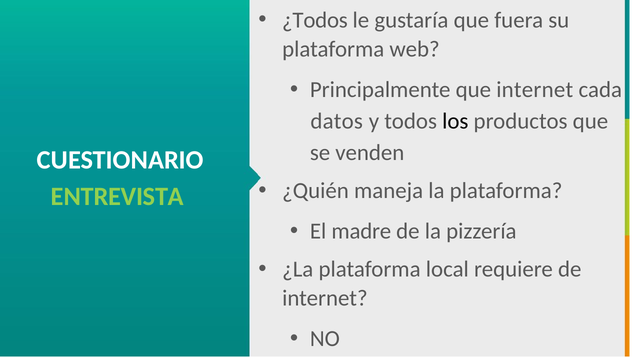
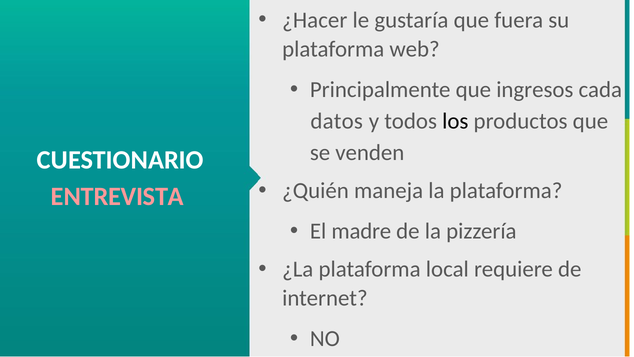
¿Todos: ¿Todos -> ¿Hacer (315, 20)
que internet: internet -> ingresos (535, 90)
ENTREVISTA colour: light green -> pink (117, 196)
